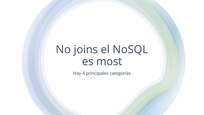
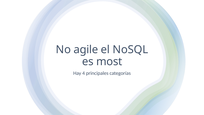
joins: joins -> agile (86, 49)
